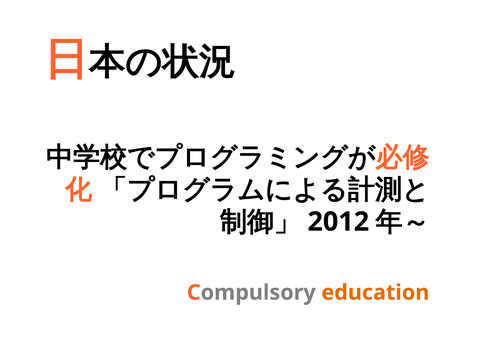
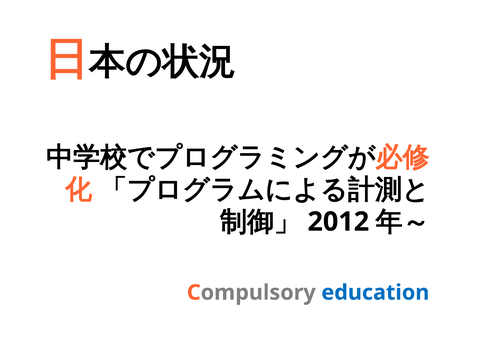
education colour: orange -> blue (375, 293)
